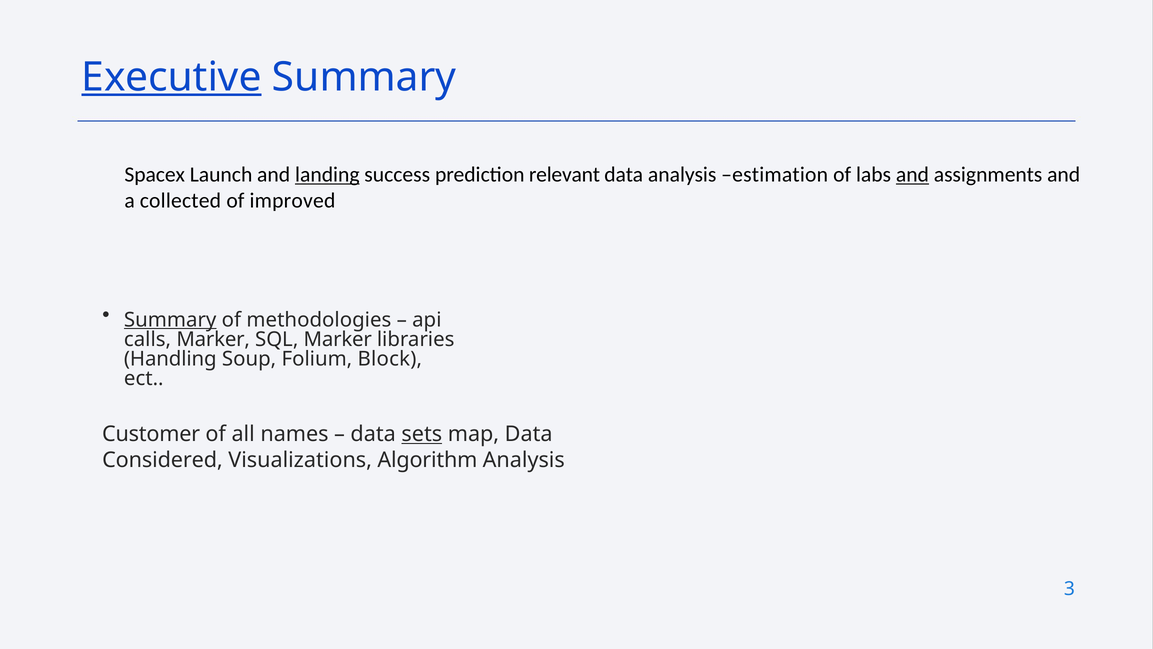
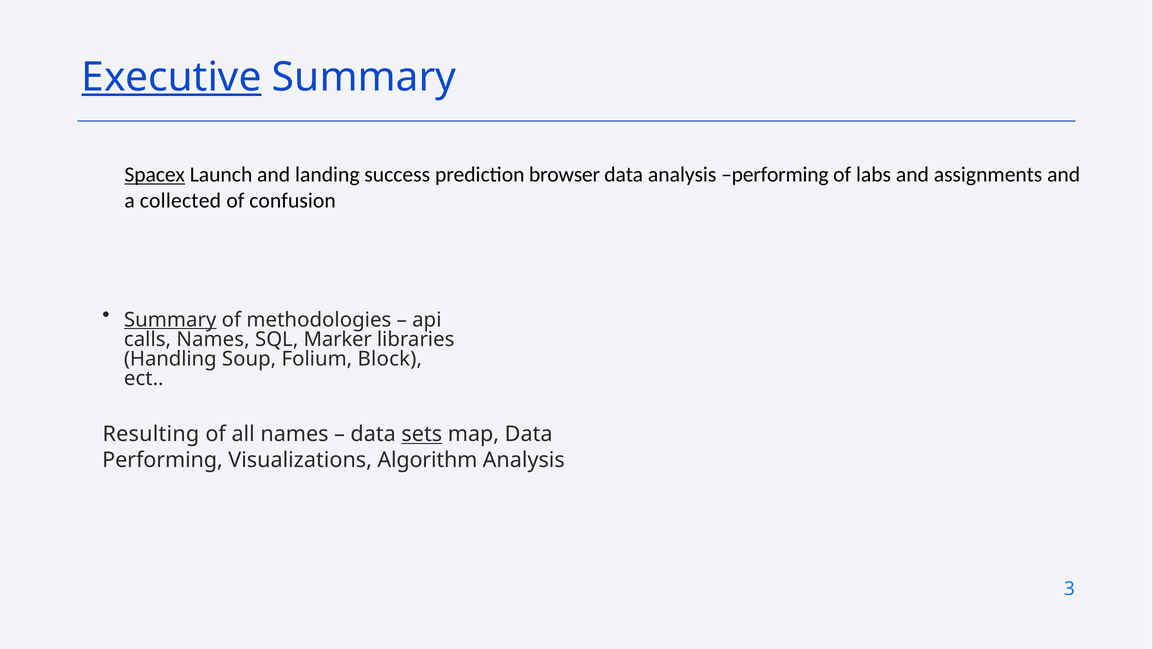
Spacex underline: none -> present (155, 175)
landing underline: present -> none (327, 175)
relevant: relevant -> browser (564, 175)
analysis estimation: estimation -> performing (775, 175)
and underline: present -> none (912, 175)
improved: improved -> confusion (293, 201)
calls Marker: Marker -> Names (213, 339)
Customer: Customer -> Resulting (151, 434)
Considered: Considered -> Performing (162, 460)
